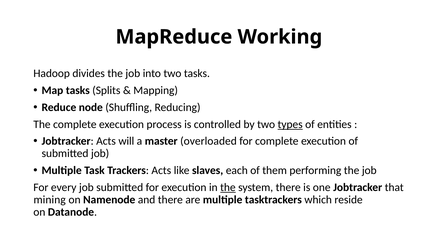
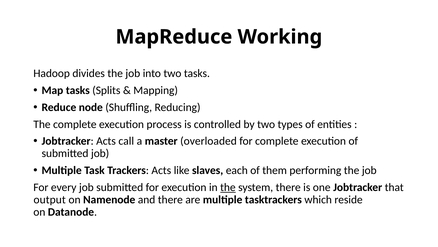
types underline: present -> none (290, 124)
will: will -> call (126, 141)
mining: mining -> output (50, 199)
